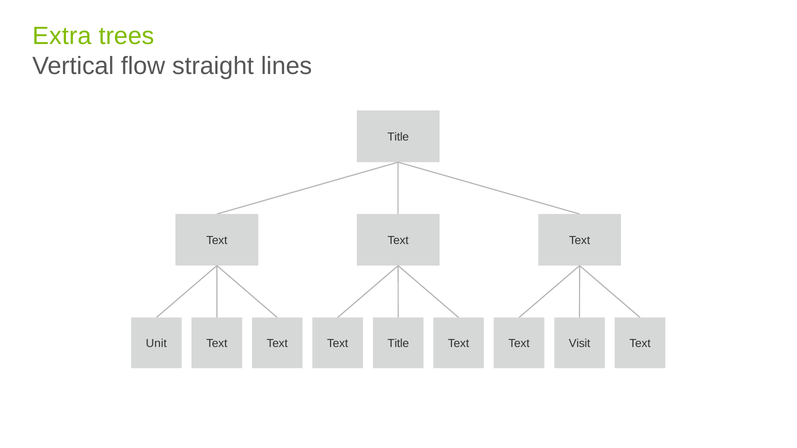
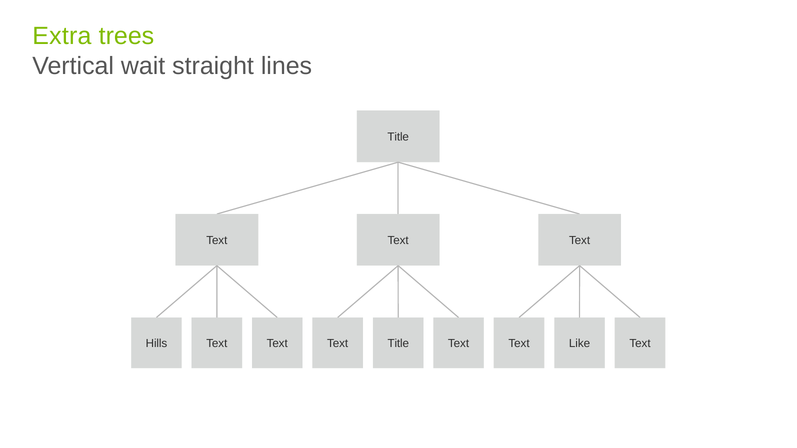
flow: flow -> wait (143, 66)
Unit: Unit -> Hills (156, 344)
Visit: Visit -> Like (580, 344)
